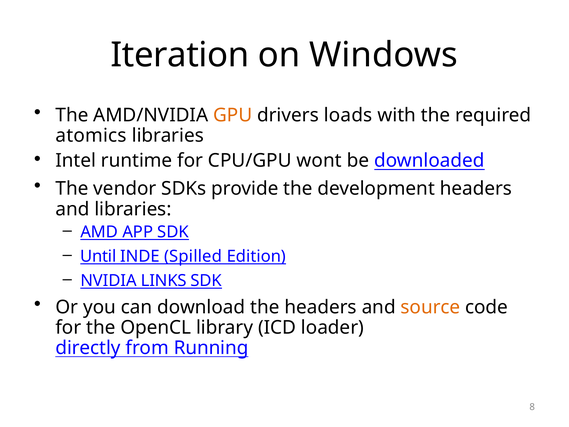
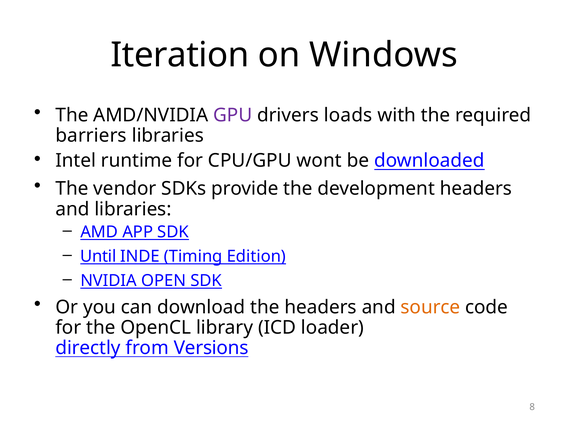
GPU colour: orange -> purple (233, 115)
atomics: atomics -> barriers (91, 136)
Spilled: Spilled -> Timing (193, 256)
LINKS: LINKS -> OPEN (164, 280)
Running: Running -> Versions (211, 348)
